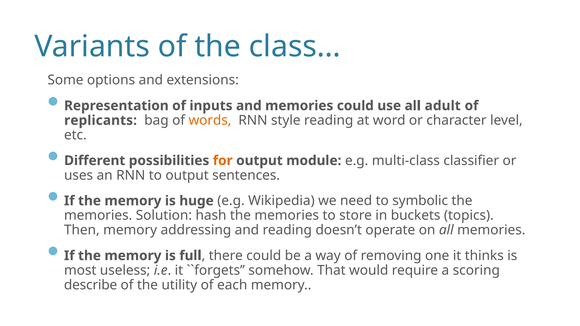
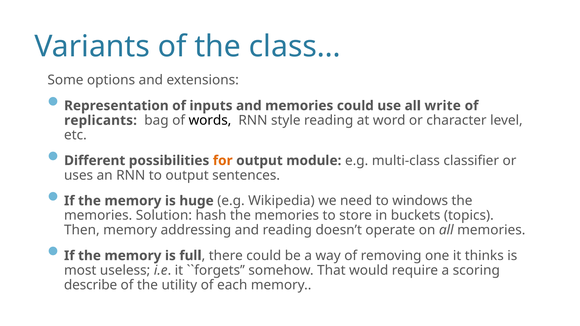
adult: adult -> write (443, 106)
words colour: orange -> black (210, 120)
symbolic: symbolic -> windows (420, 201)
